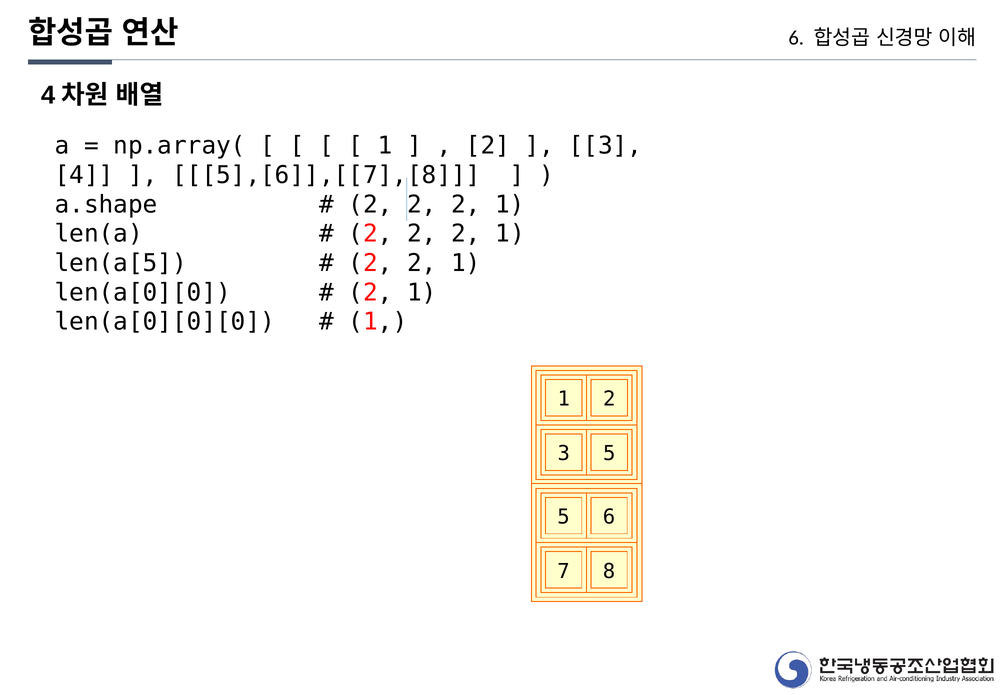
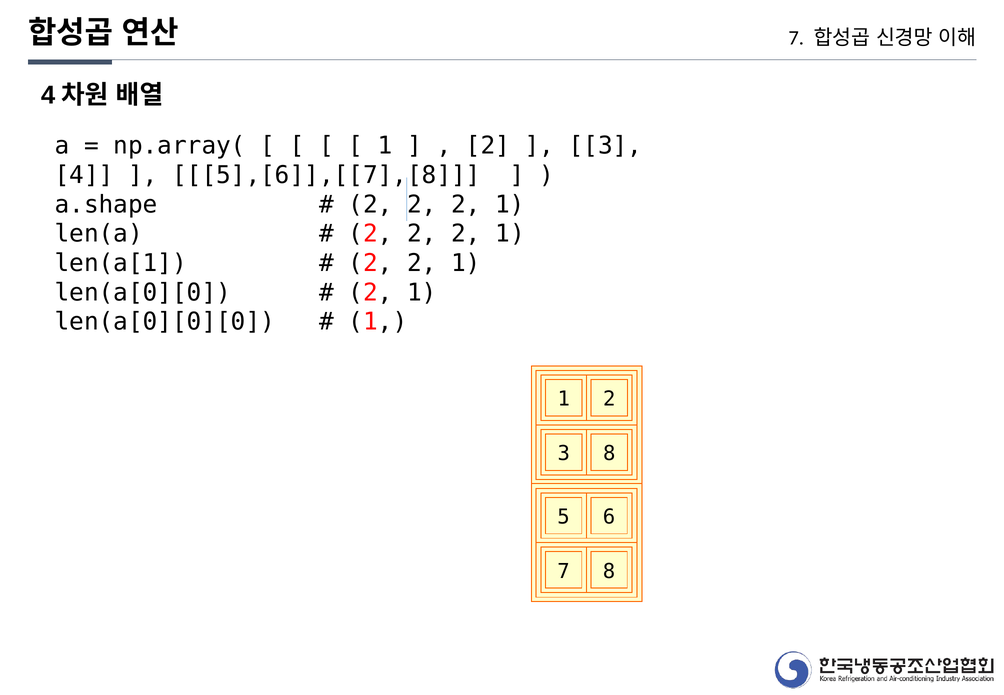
6: 6 -> 7 (796, 38)
len(a[5: len(a[5 -> len(a[1 (121, 263)
3 5: 5 -> 8 (609, 454)
